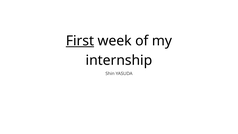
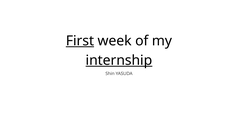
internship underline: none -> present (119, 60)
